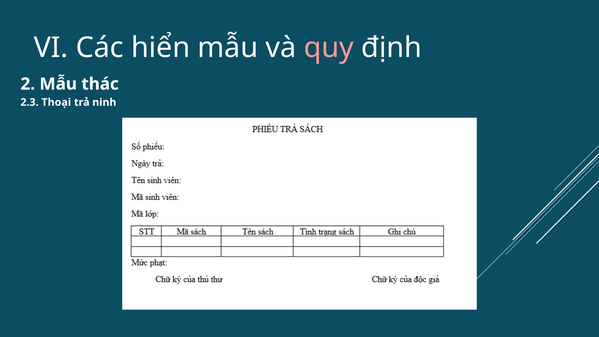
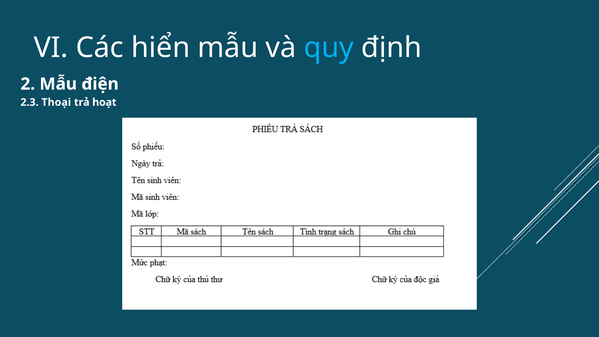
quy colour: pink -> light blue (329, 48)
thác: thác -> điện (100, 84)
ninh: ninh -> hoạt (104, 102)
